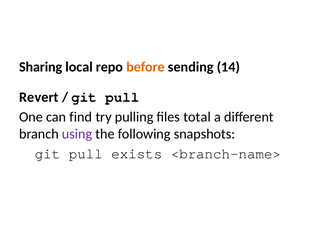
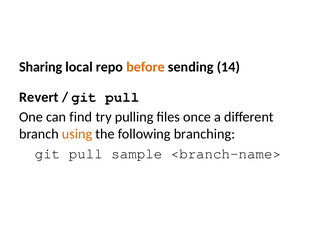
total: total -> once (197, 117)
using colour: purple -> orange (77, 134)
snapshots: snapshots -> branching (204, 134)
exists: exists -> sample (137, 153)
